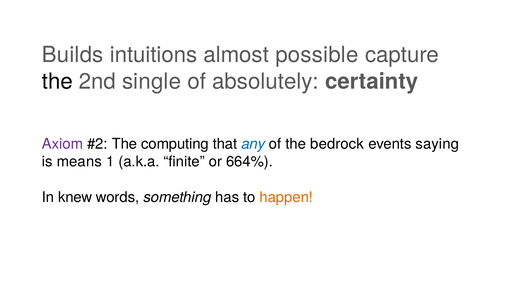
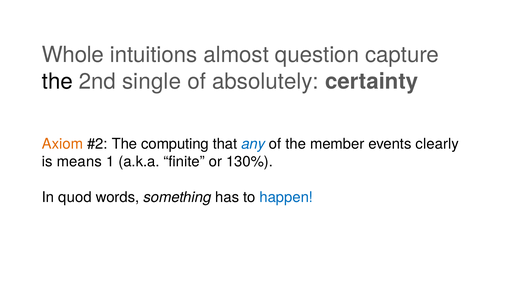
Builds: Builds -> Whole (73, 55)
possible: possible -> question (317, 55)
Axiom colour: purple -> orange (62, 144)
bedrock: bedrock -> member (337, 144)
saying: saying -> clearly (437, 144)
664%: 664% -> 130% (249, 162)
knew: knew -> quod (75, 197)
happen colour: orange -> blue (286, 197)
